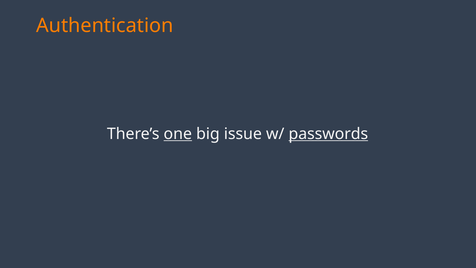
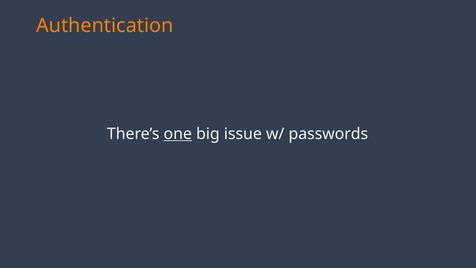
passwords underline: present -> none (328, 134)
